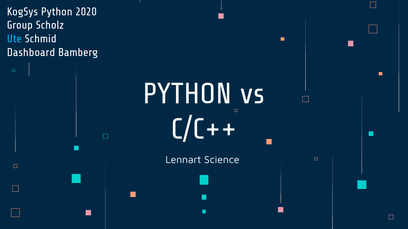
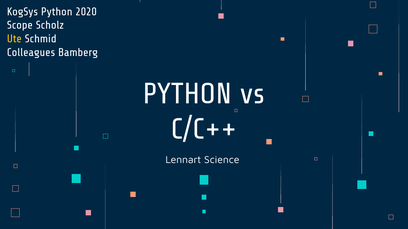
Group: Group -> Scope (20, 25)
Ute colour: light blue -> yellow (14, 39)
Dashboard: Dashboard -> Colleagues (31, 53)
